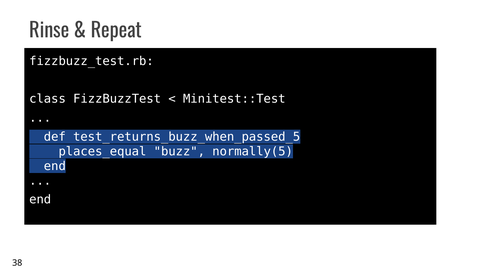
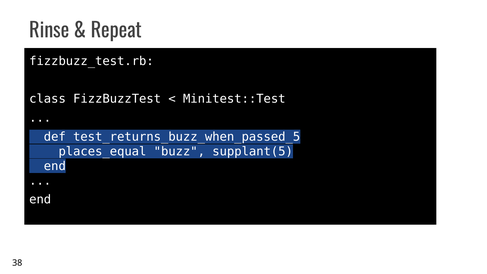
normally(5: normally(5 -> supplant(5 (253, 151)
